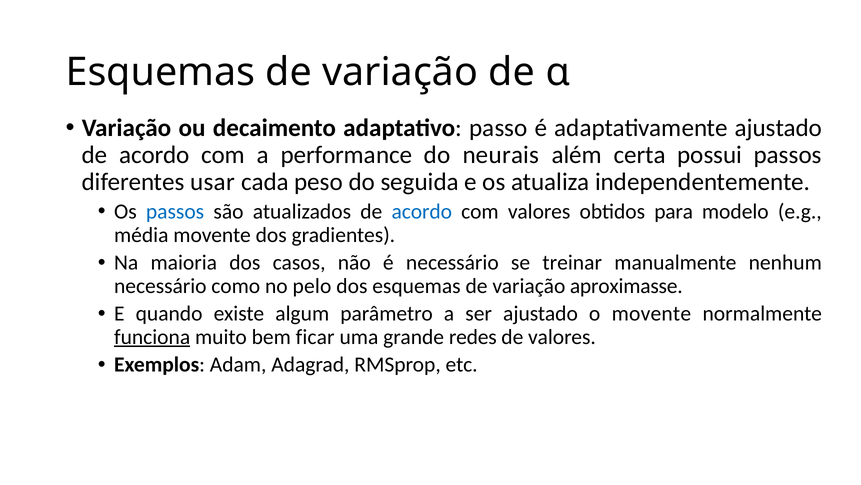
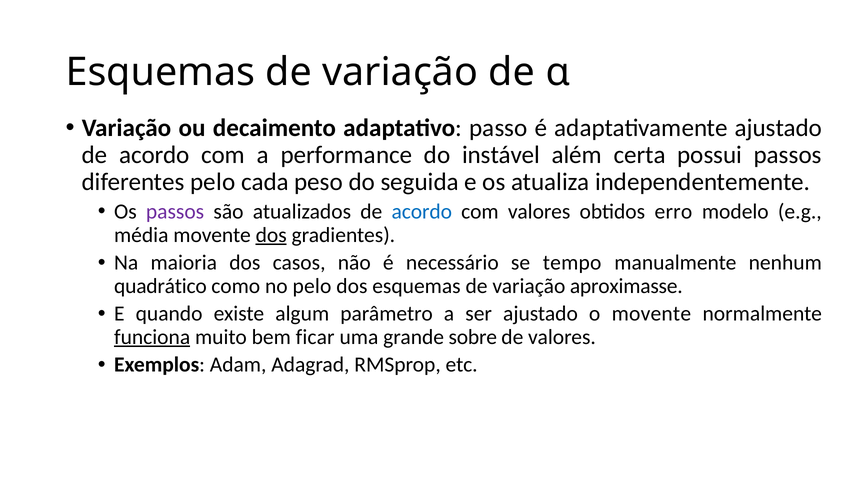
neurais: neurais -> instável (501, 155)
diferentes usar: usar -> pelo (213, 182)
passos colour: blue -> purple (175, 211)
para: para -> erro (673, 211)
dos underline: none -> present (271, 235)
treinar: treinar -> tempo (572, 262)
necessário: necessário -> quadrático (160, 286)
redes: redes -> sobre (473, 337)
